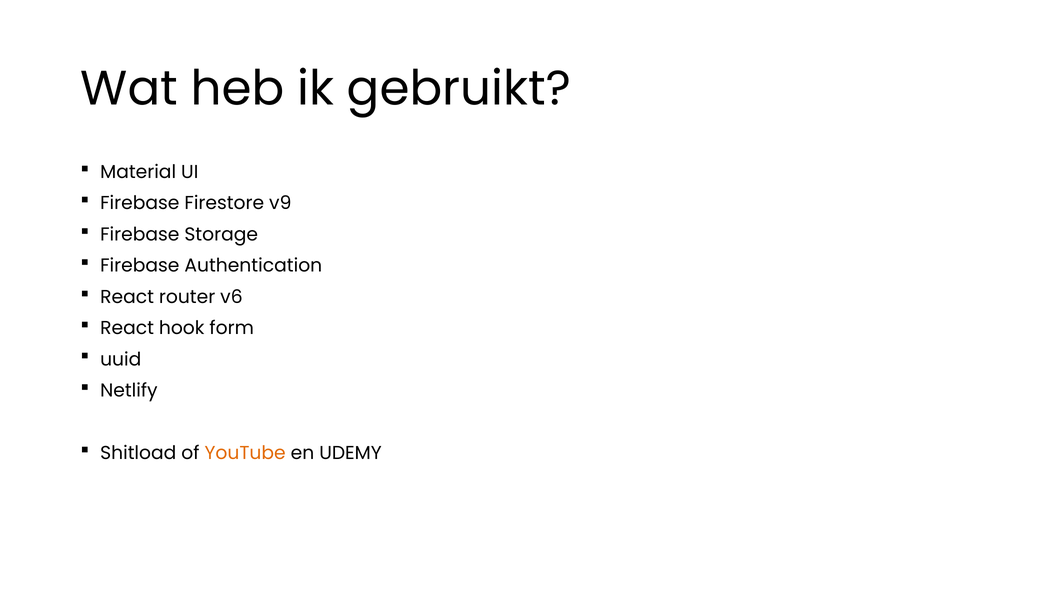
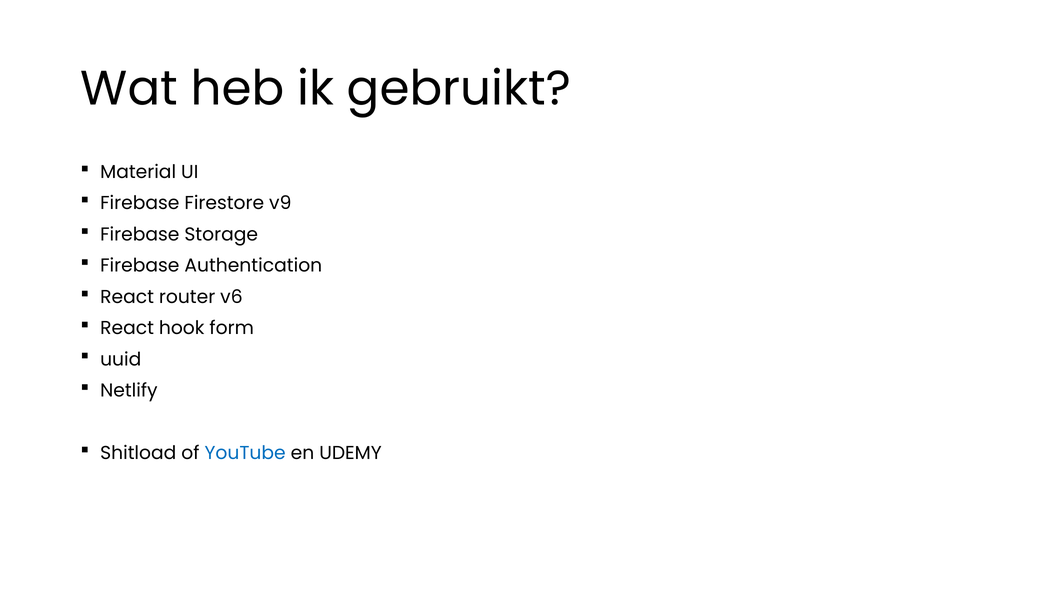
YouTube colour: orange -> blue (245, 453)
